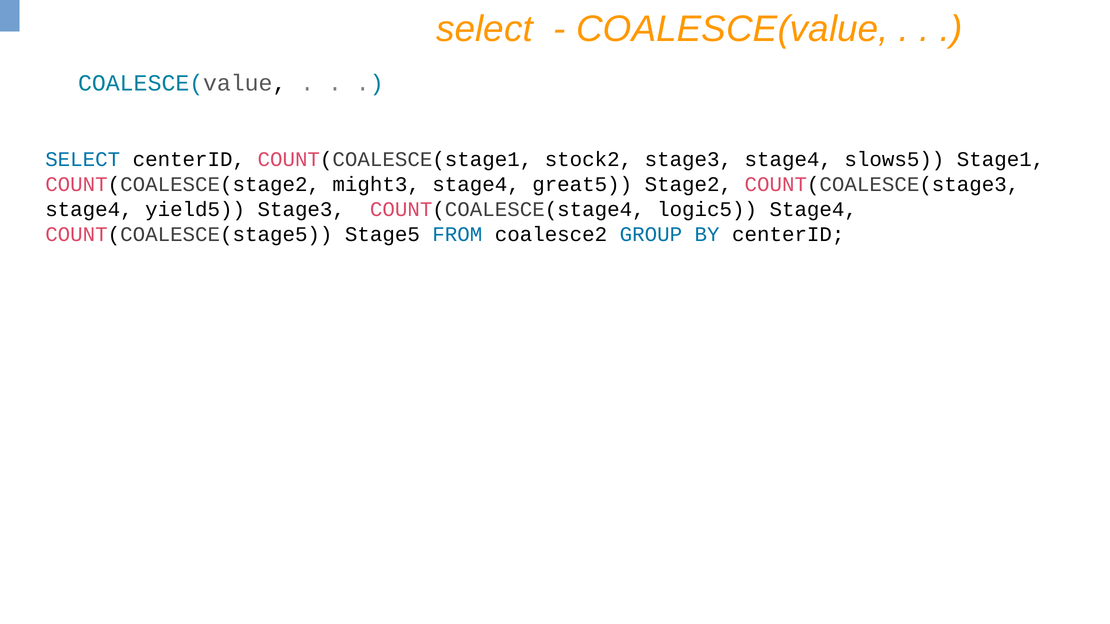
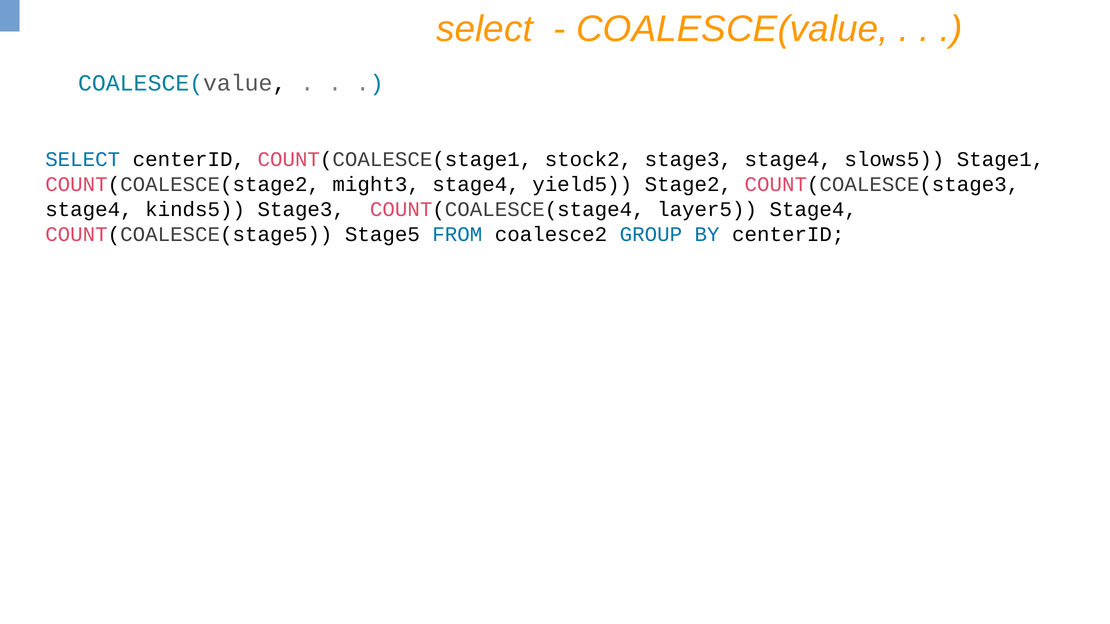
great5: great5 -> yield5 (582, 185)
yield5: yield5 -> kinds5 (195, 210)
logic5: logic5 -> layer5 (707, 210)
